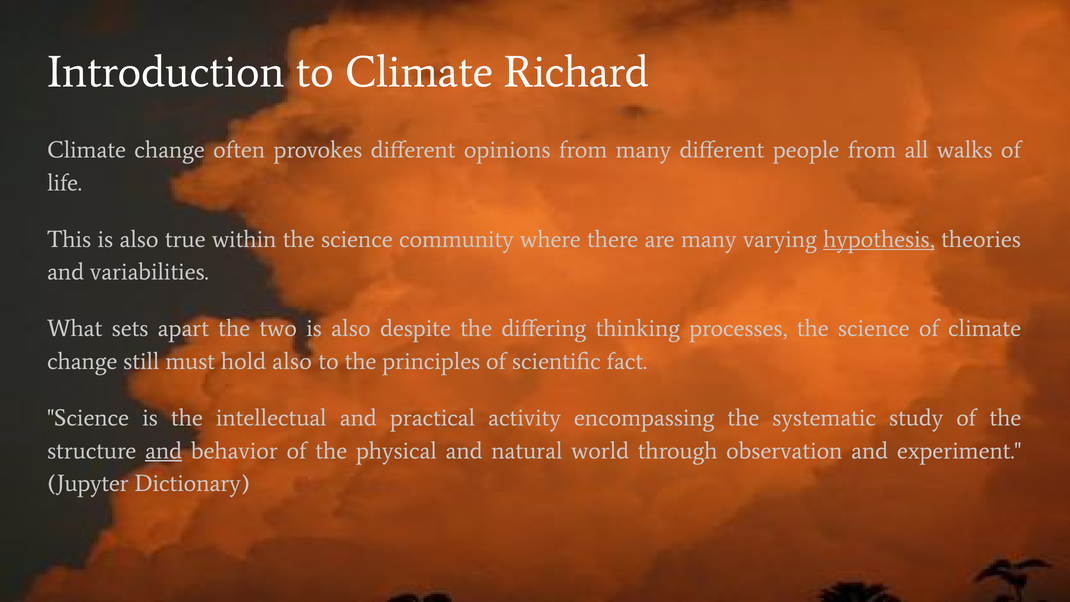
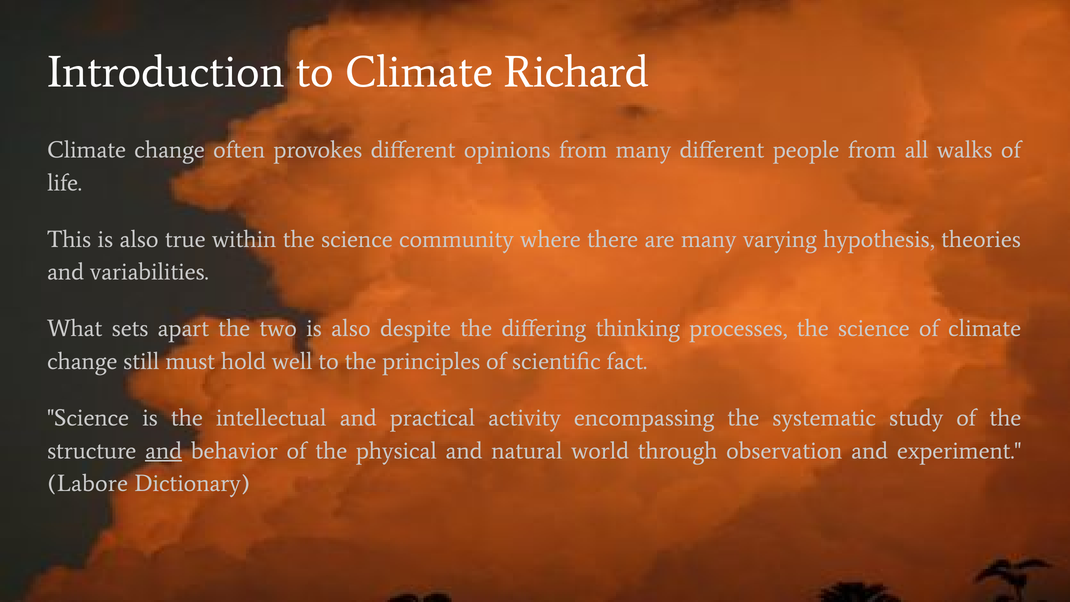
hypothesis underline: present -> none (879, 239)
hold also: also -> well (292, 361)
Jupyter: Jupyter -> Labore (88, 483)
